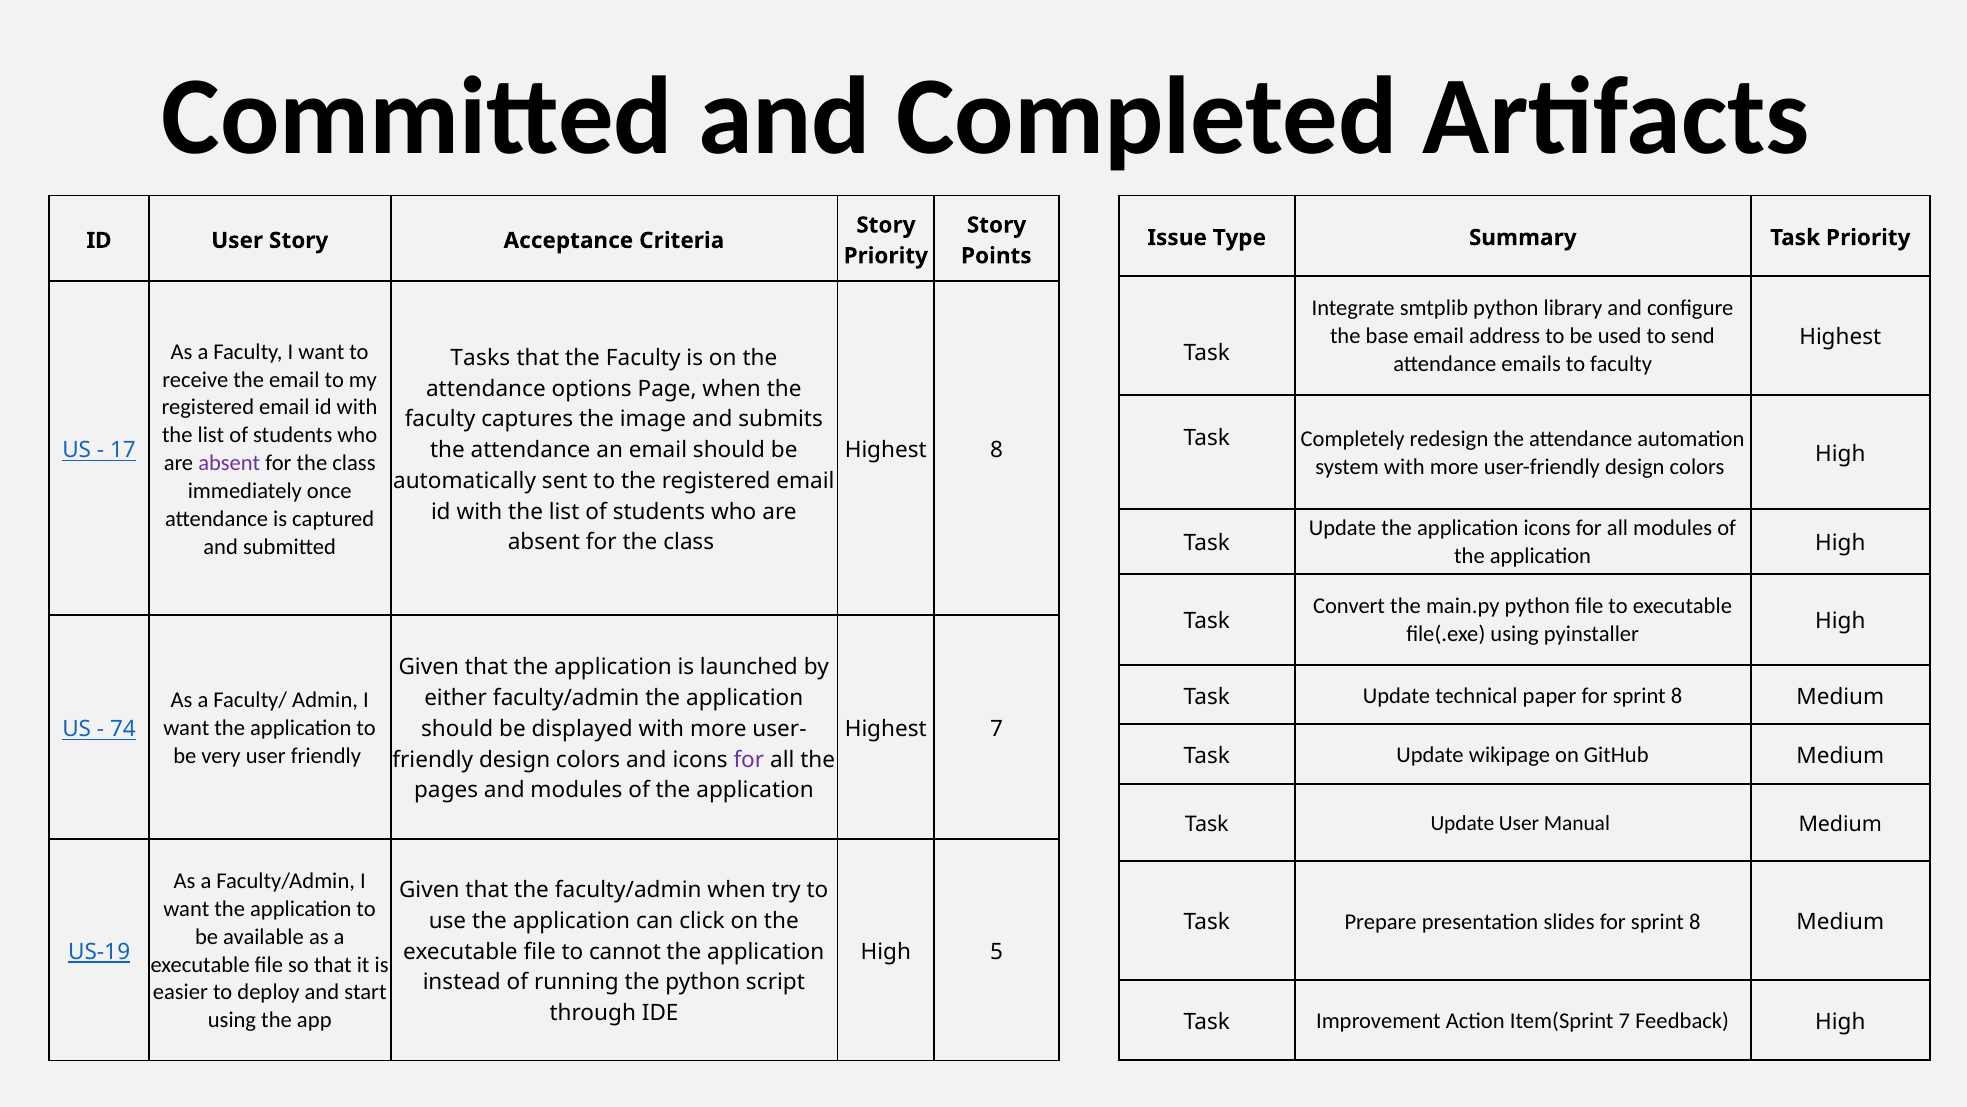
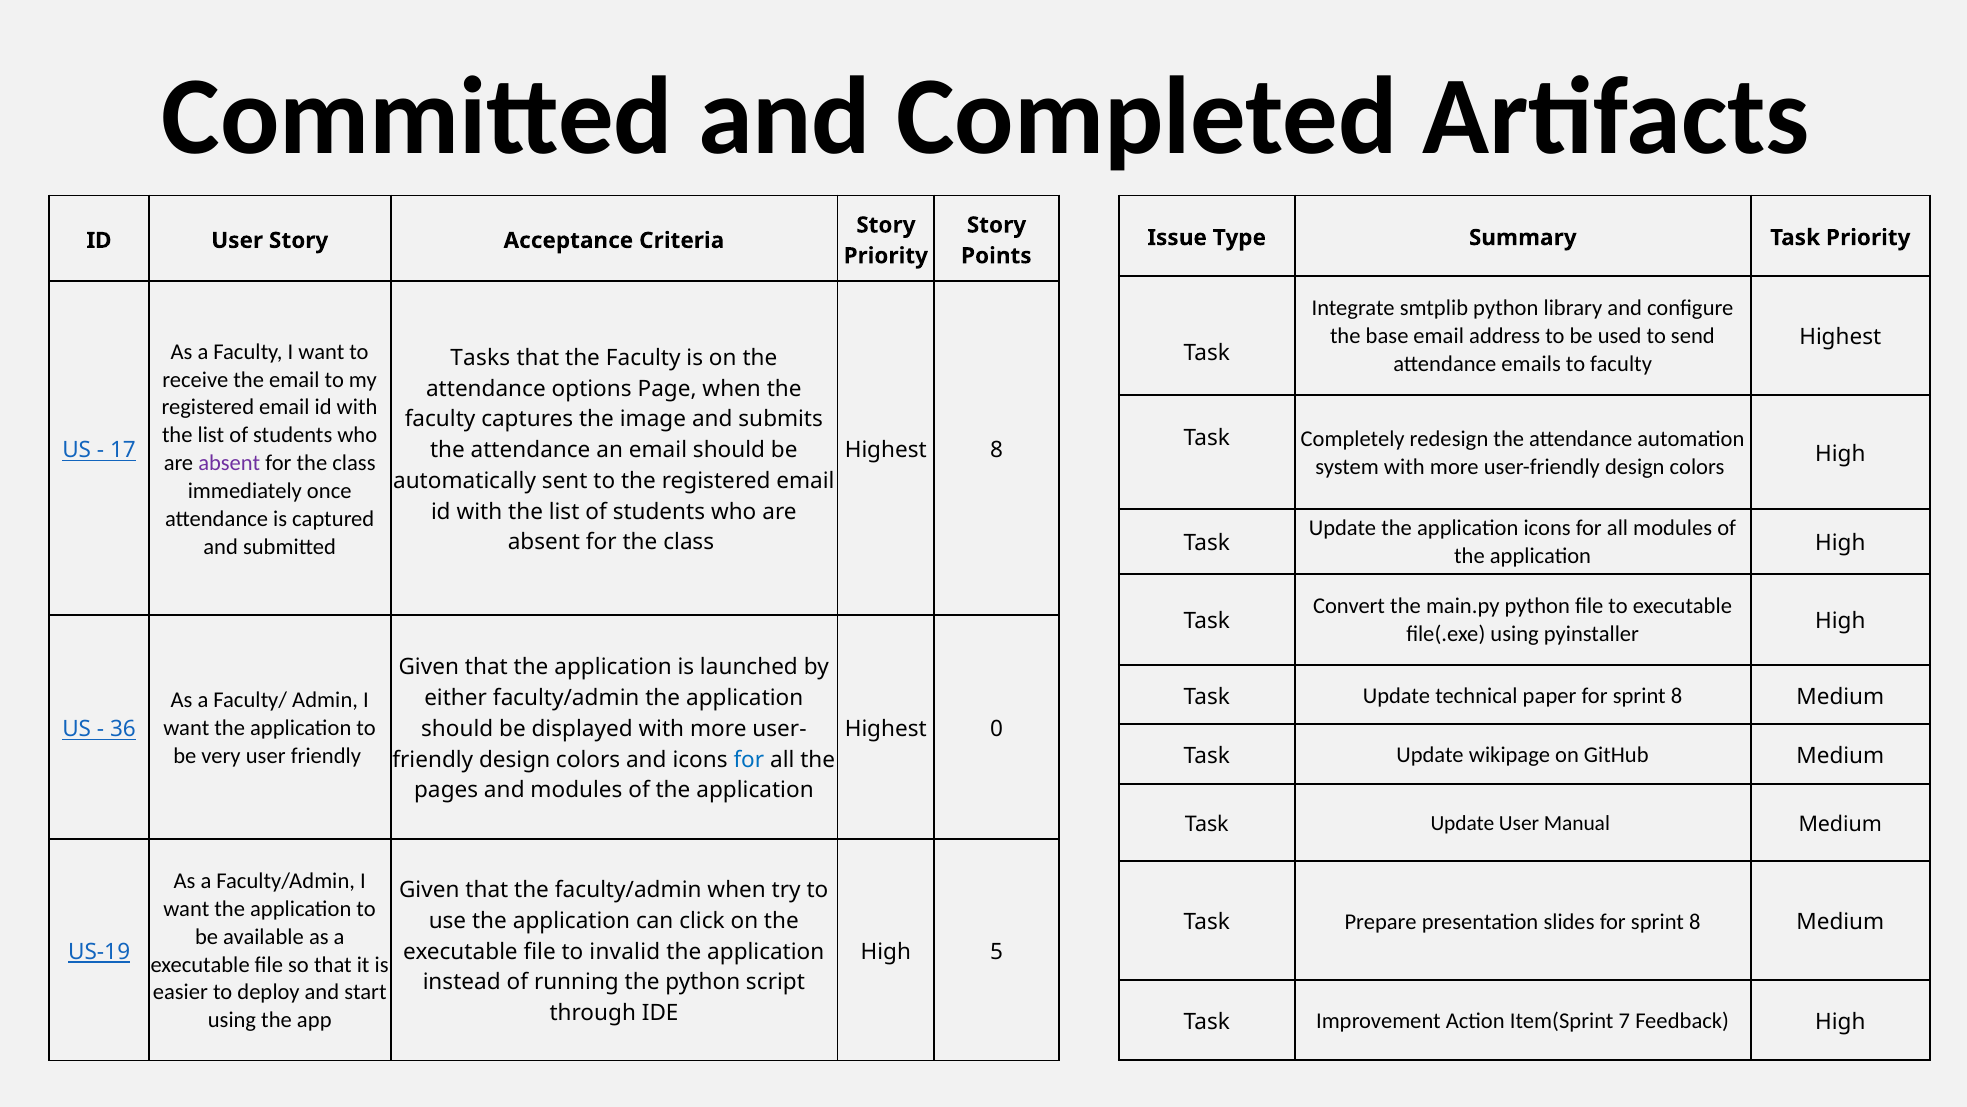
74: 74 -> 36 (123, 729)
Highest 7: 7 -> 0 (997, 729)
for colour: purple -> blue (749, 759)
cannot: cannot -> invalid (625, 951)
